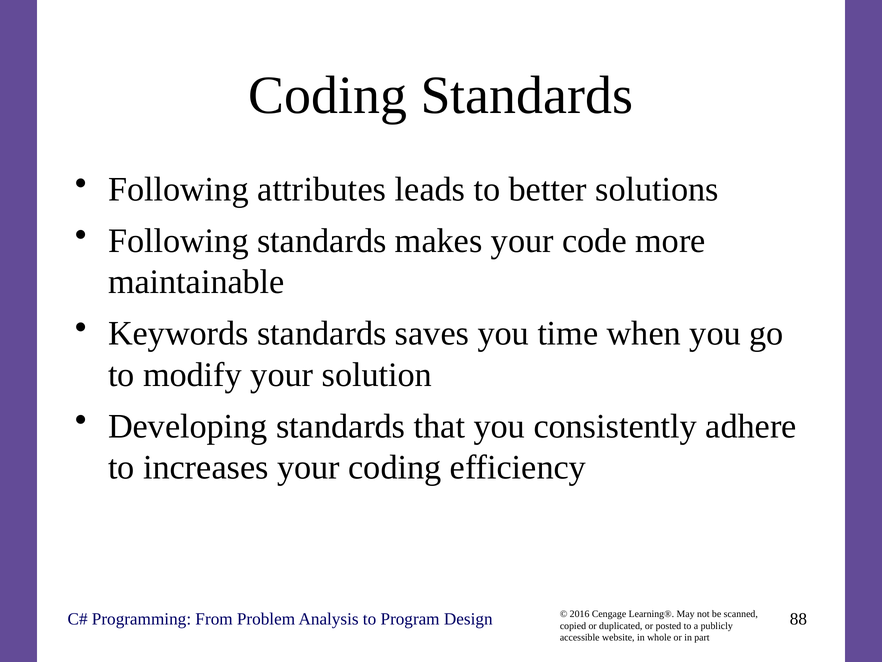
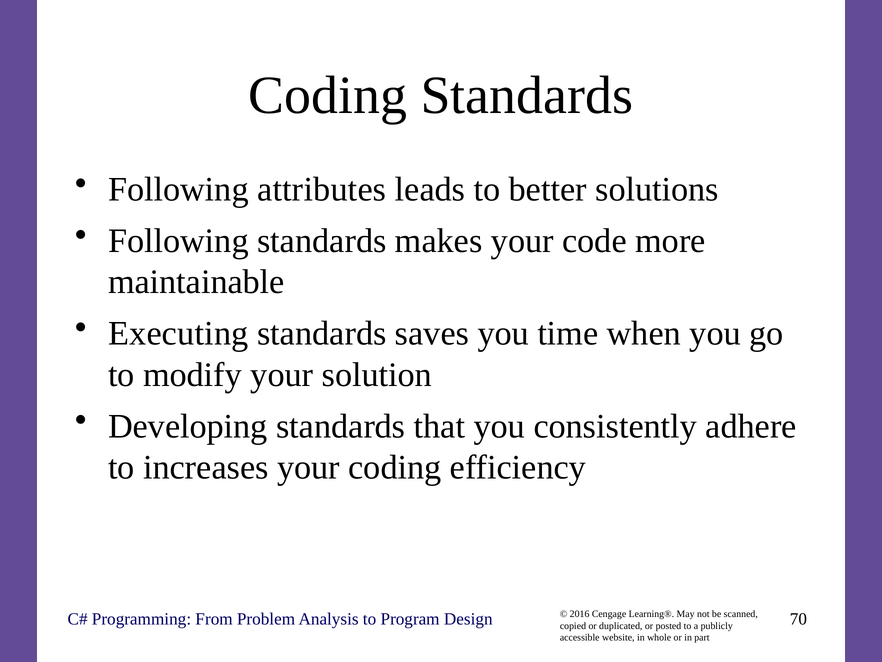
Keywords: Keywords -> Executing (178, 333)
88: 88 -> 70 (798, 619)
